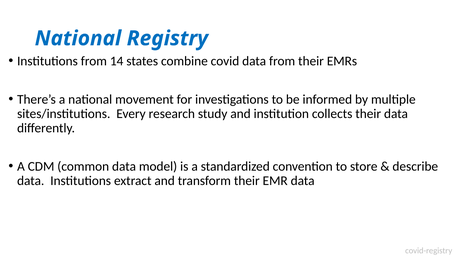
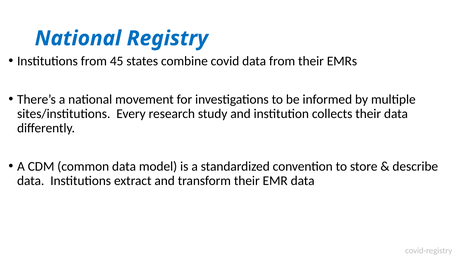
14: 14 -> 45 (117, 61)
